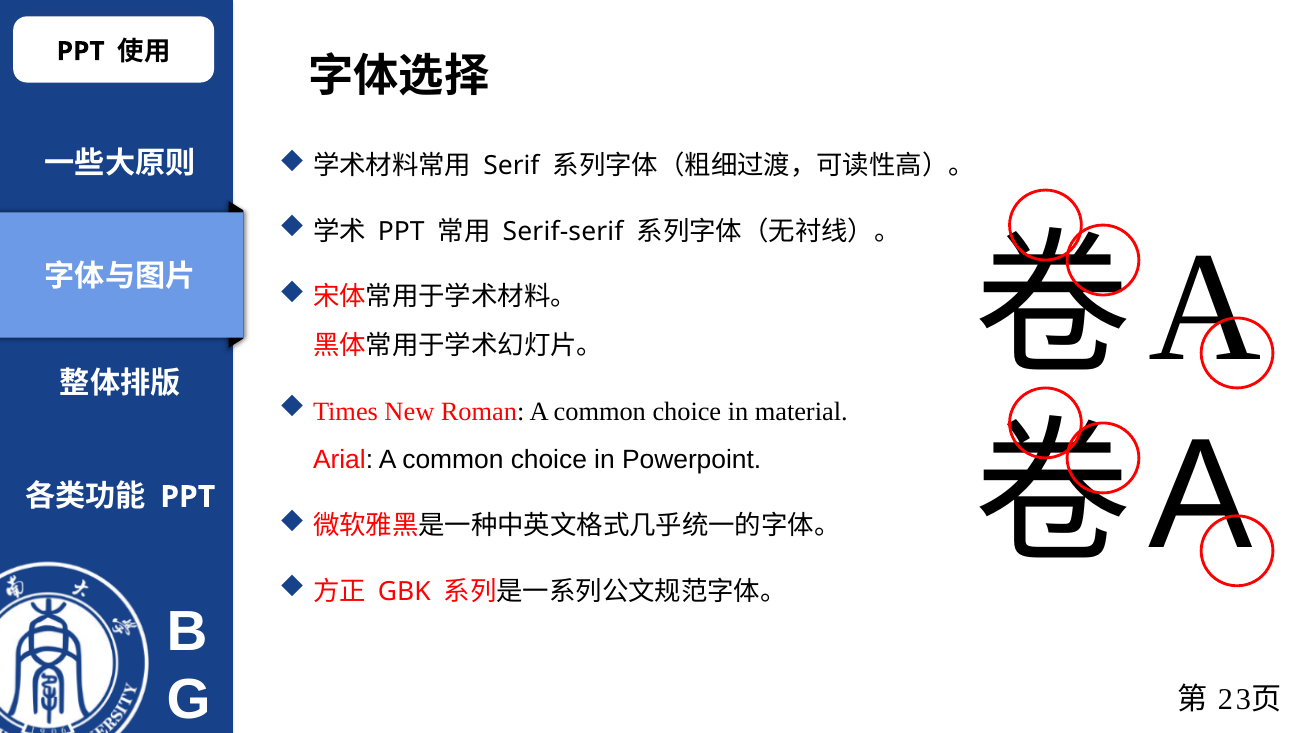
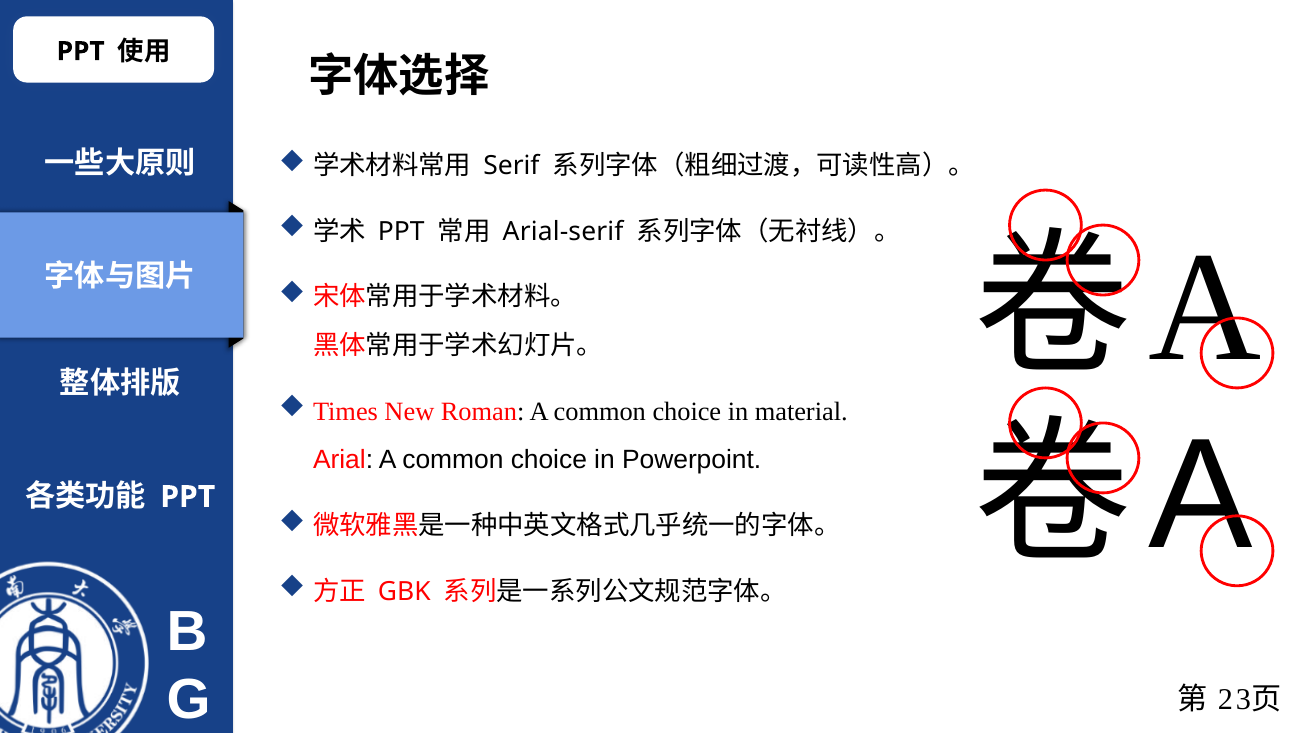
Serif-serif: Serif-serif -> Arial-serif (563, 232)
